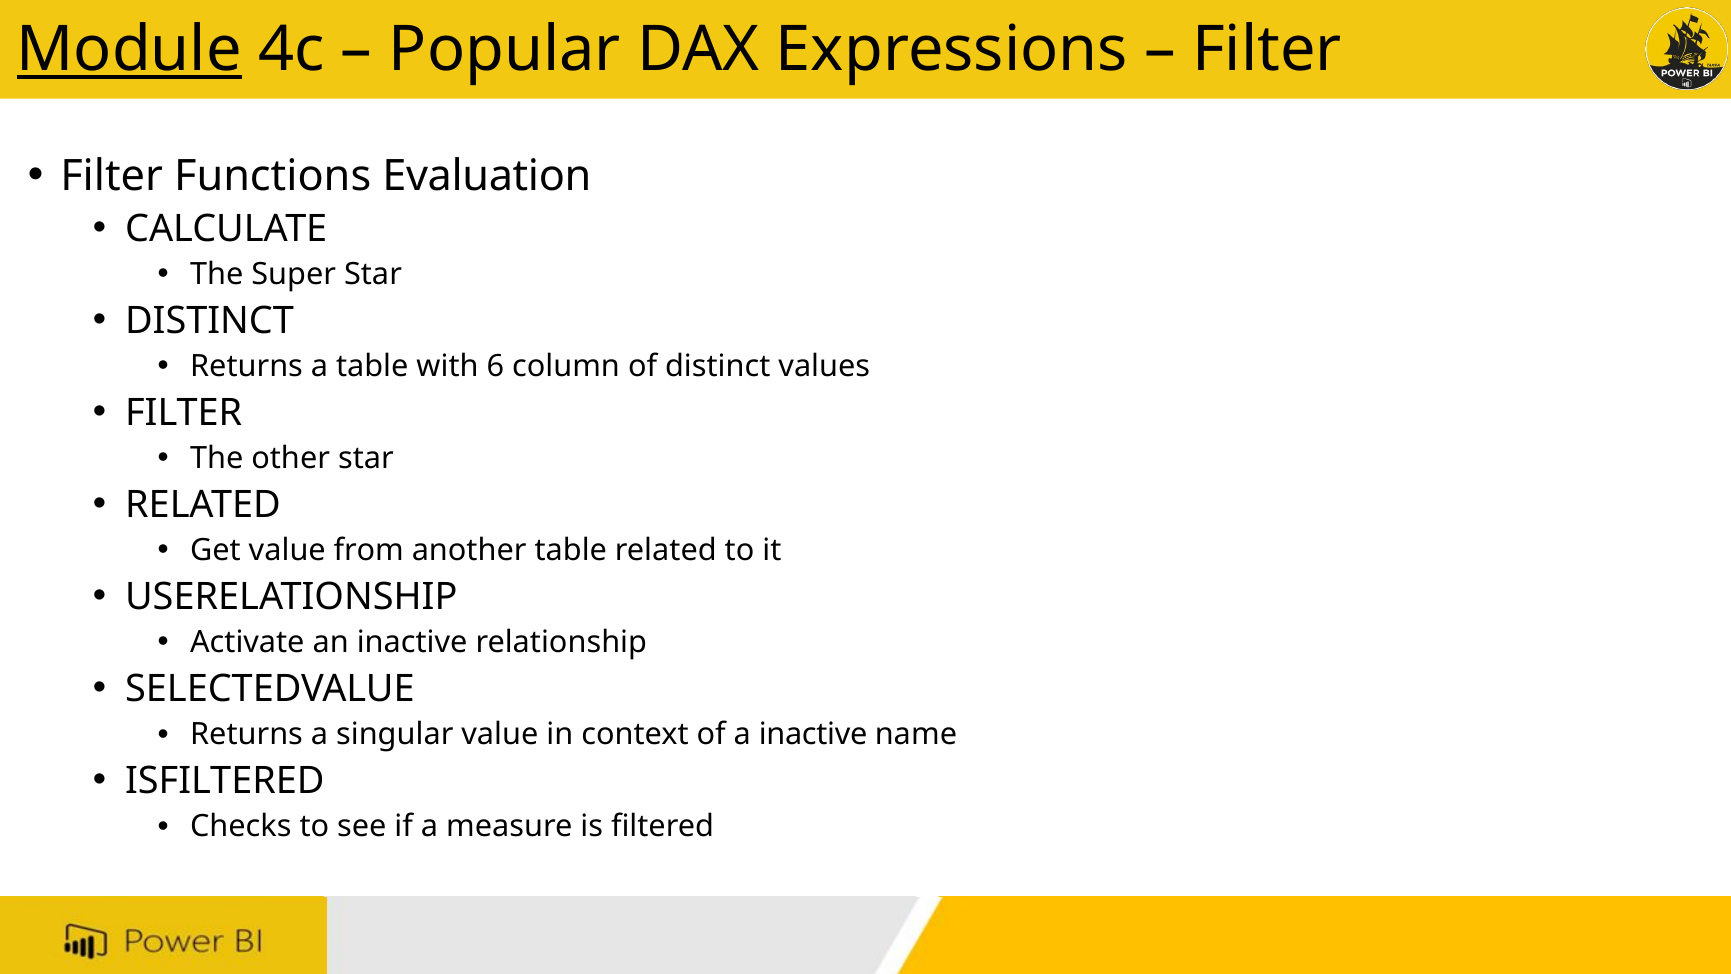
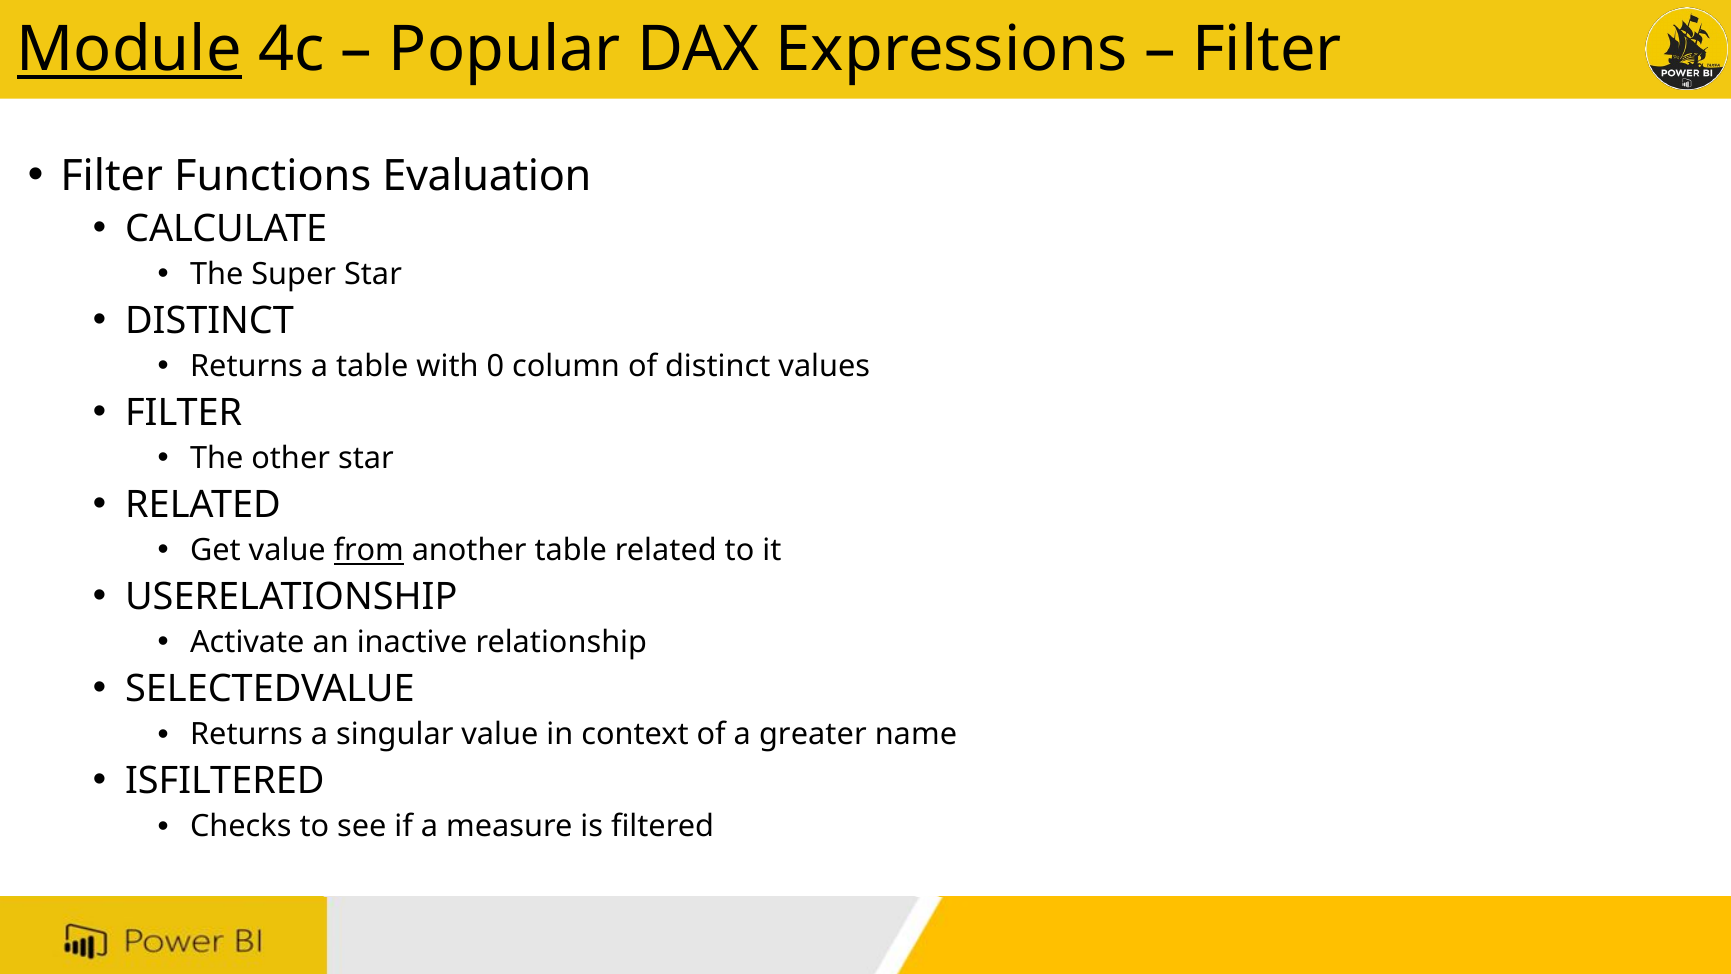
6: 6 -> 0 (495, 367)
from underline: none -> present (369, 551)
a inactive: inactive -> greater (813, 735)
